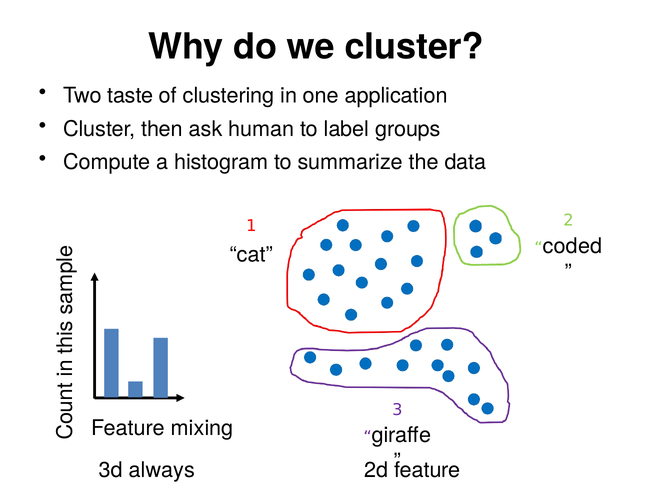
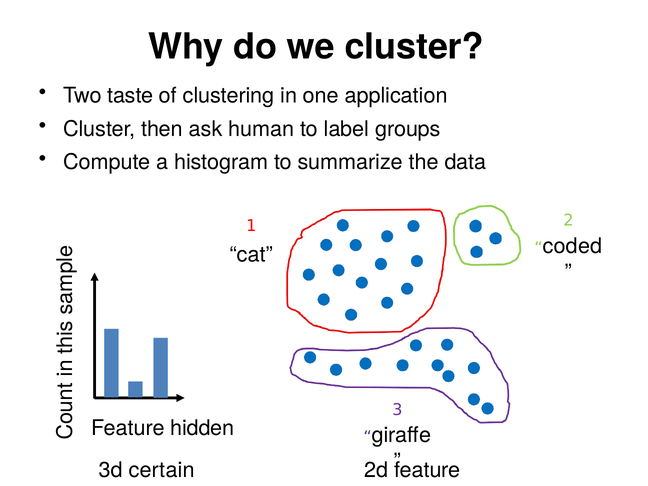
mixing: mixing -> hidden (202, 428)
always: always -> certain (162, 470)
